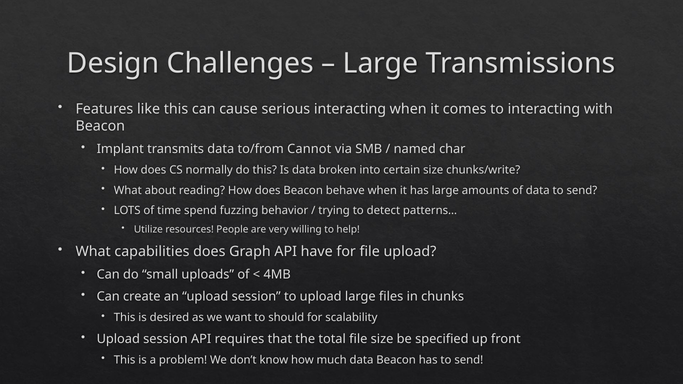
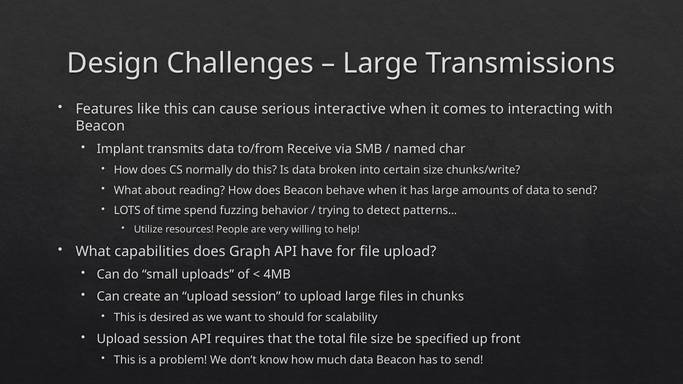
serious interacting: interacting -> interactive (350, 109)
Cannot: Cannot -> Receive (309, 149)
